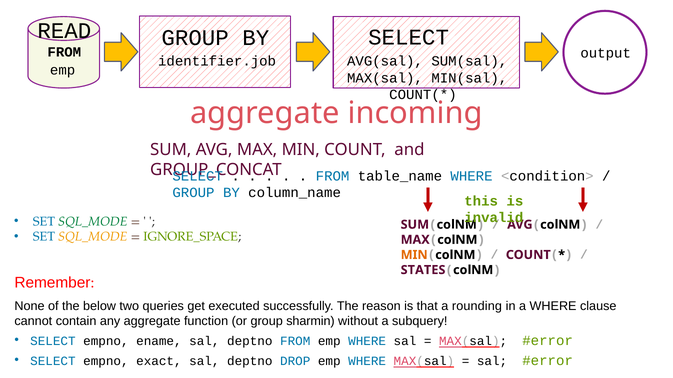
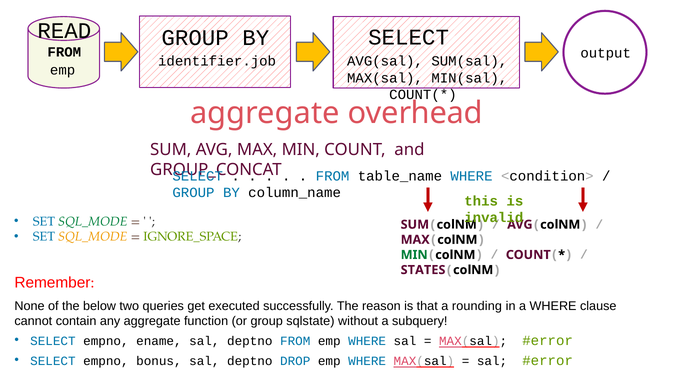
incoming: incoming -> overhead (415, 113)
MIN colour: orange -> green (414, 255)
sharmin: sharmin -> sqlstate (310, 321)
exact: exact -> bonus (159, 362)
